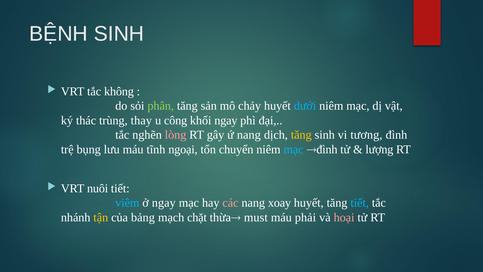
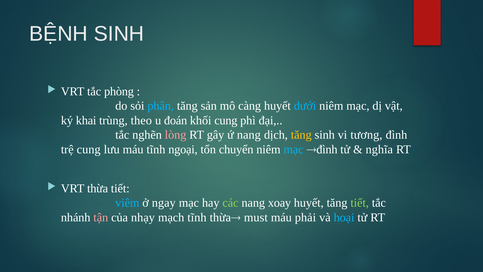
không: không -> phòng (119, 91)
phân colour: light green -> light blue (161, 106)
chảy: chảy -> càng (250, 106)
thác: thác -> khai (86, 120)
thay: thay -> theo (141, 120)
công: công -> đoán (176, 120)
khối ngay: ngay -> cung (226, 120)
trệ bụng: bụng -> cung (89, 149)
lượng: lượng -> nghĩa (379, 149)
VRT nuôi: nuôi -> thừa (98, 188)
các colour: pink -> light green (230, 203)
tiết colour: light blue -> light green (360, 203)
tận colour: yellow -> pink (101, 217)
bảng: bảng -> nhạy (143, 217)
mạch chặt: chặt -> tĩnh (197, 217)
hoại colour: pink -> light blue (344, 217)
